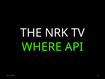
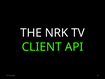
WHERE: WHERE -> CLIENT (42, 47)
